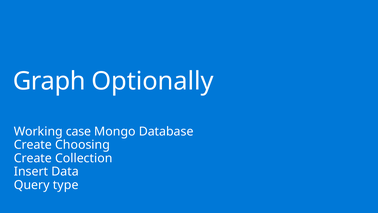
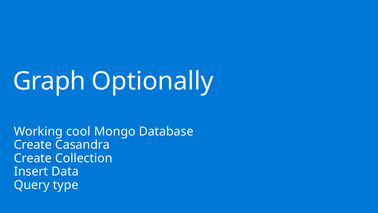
case: case -> cool (78, 131)
Choosing: Choosing -> Casandra (83, 145)
